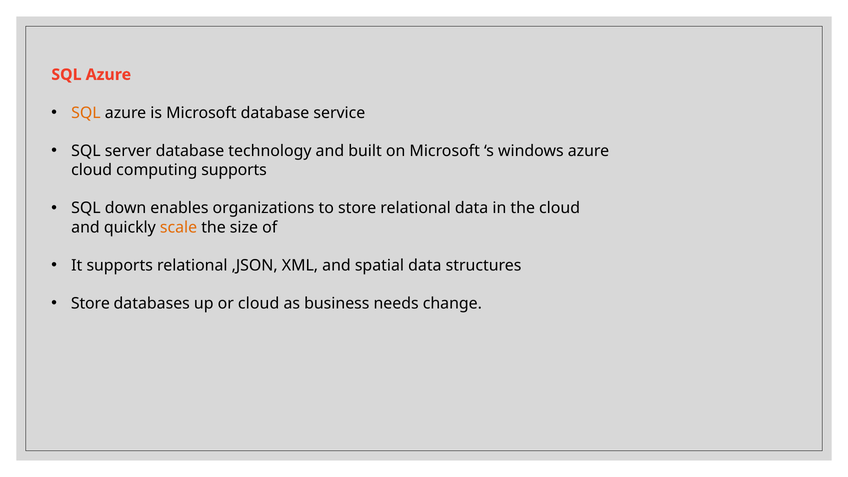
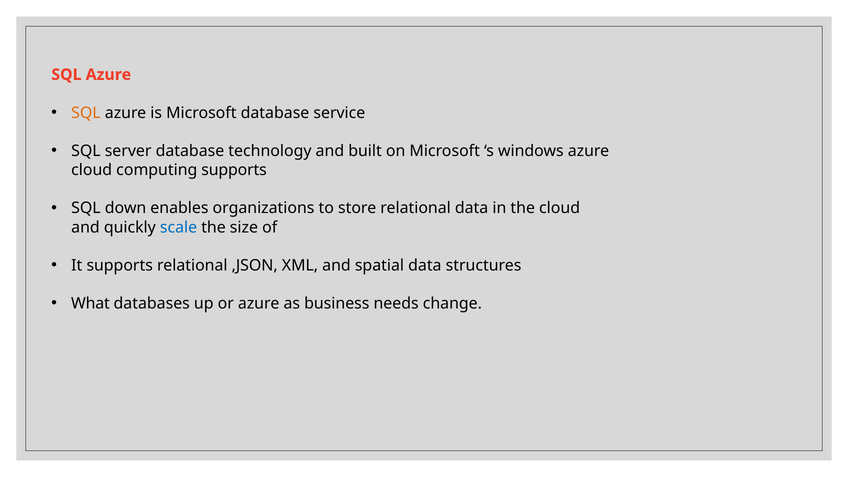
scale colour: orange -> blue (179, 227)
Store: Store -> What (90, 304)
or cloud: cloud -> azure (259, 304)
